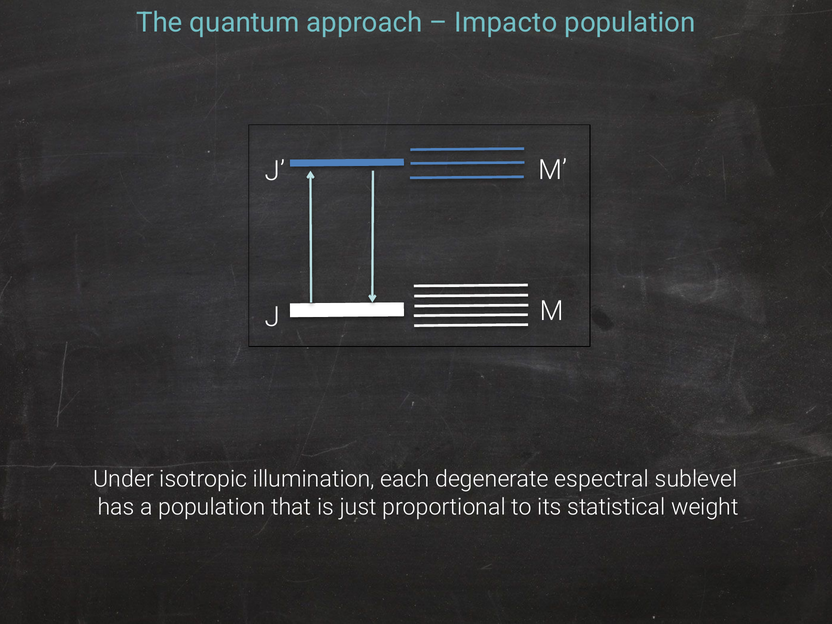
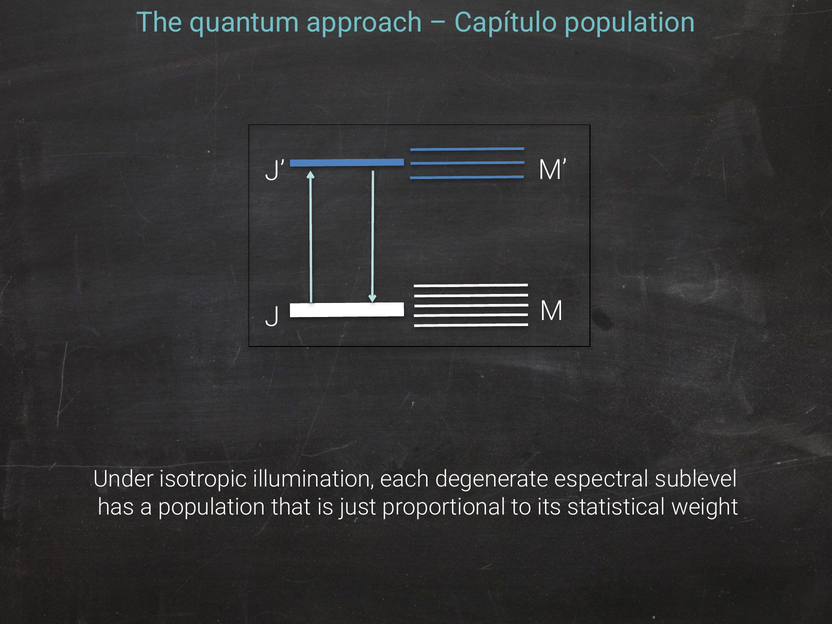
Impacto: Impacto -> Capítulo (506, 23)
